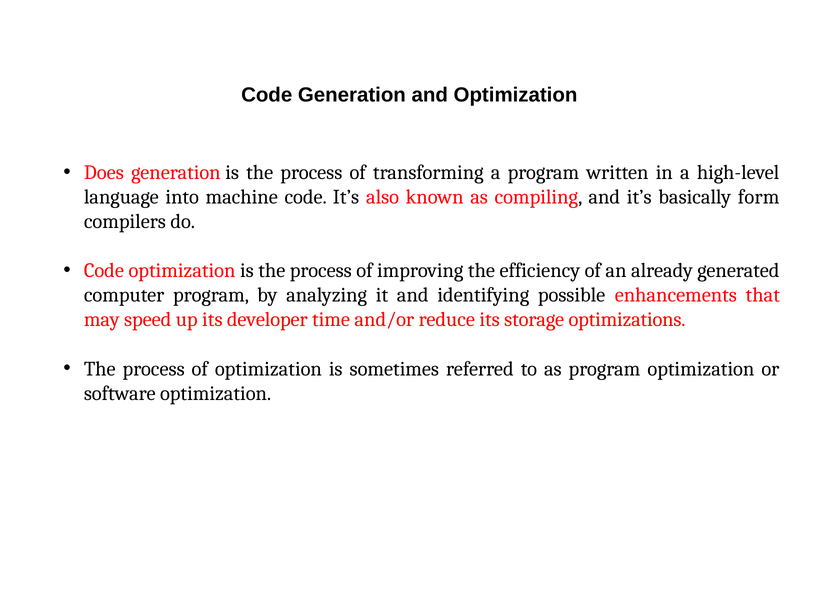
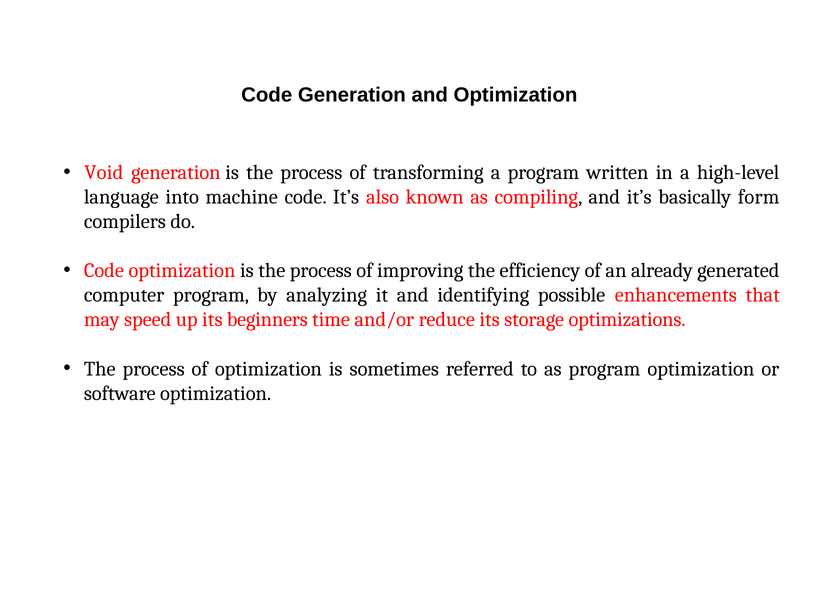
Does: Does -> Void (104, 172)
developer: developer -> beginners (267, 320)
